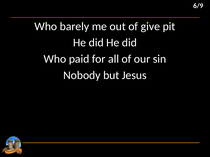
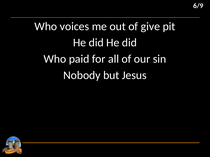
barely: barely -> voices (74, 26)
